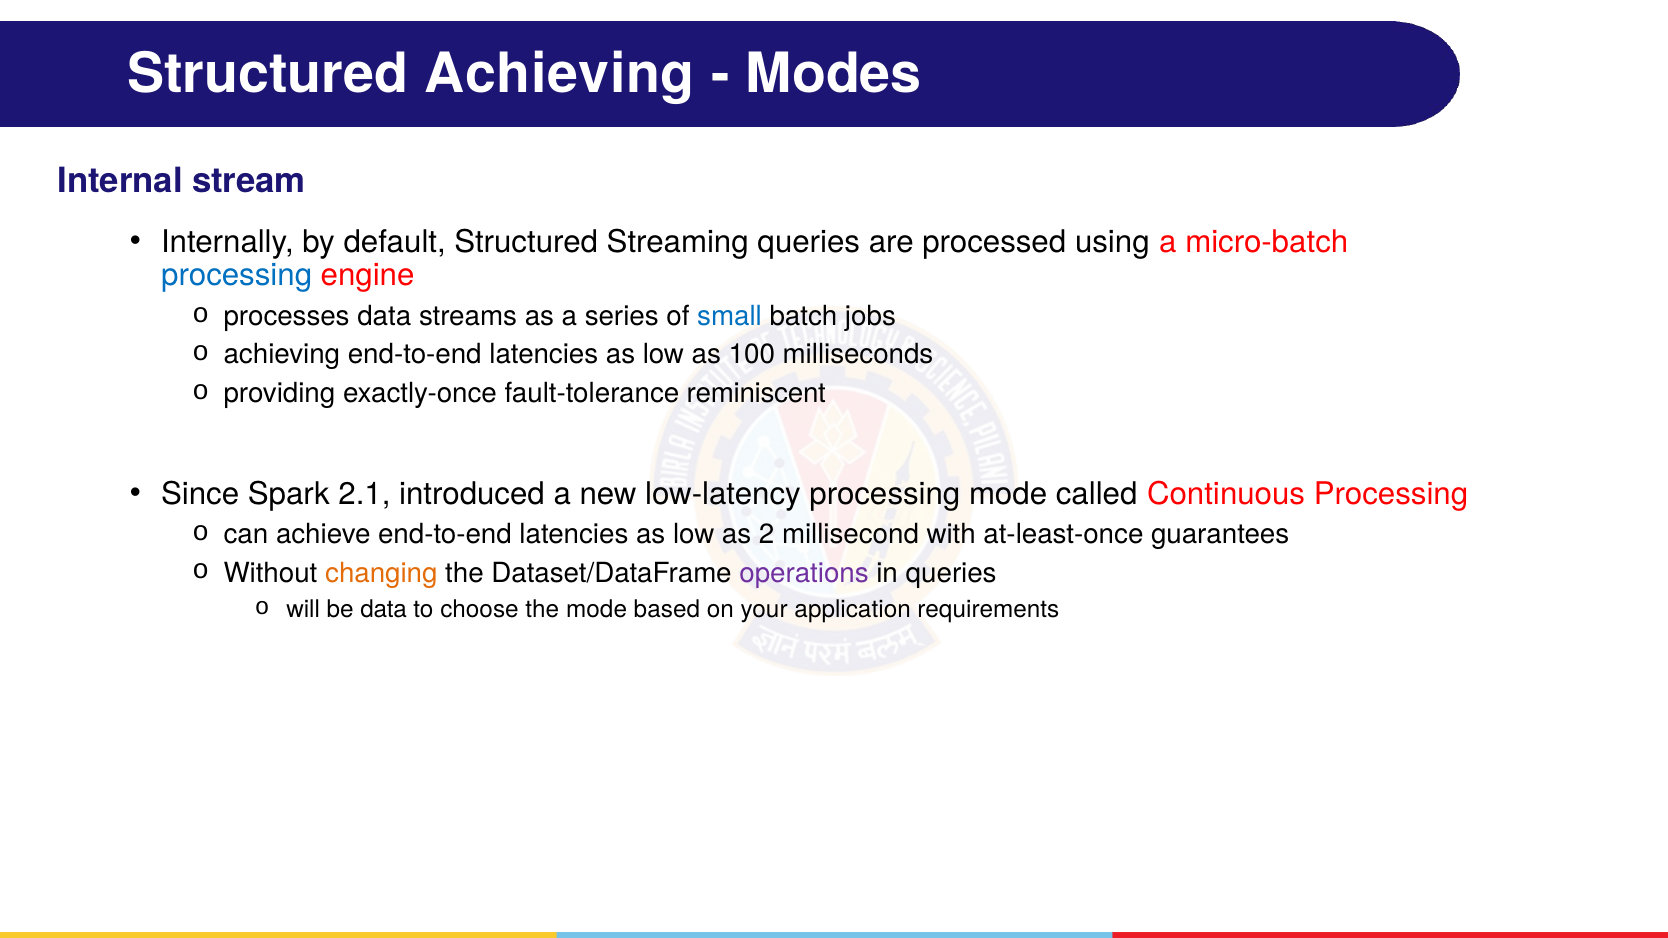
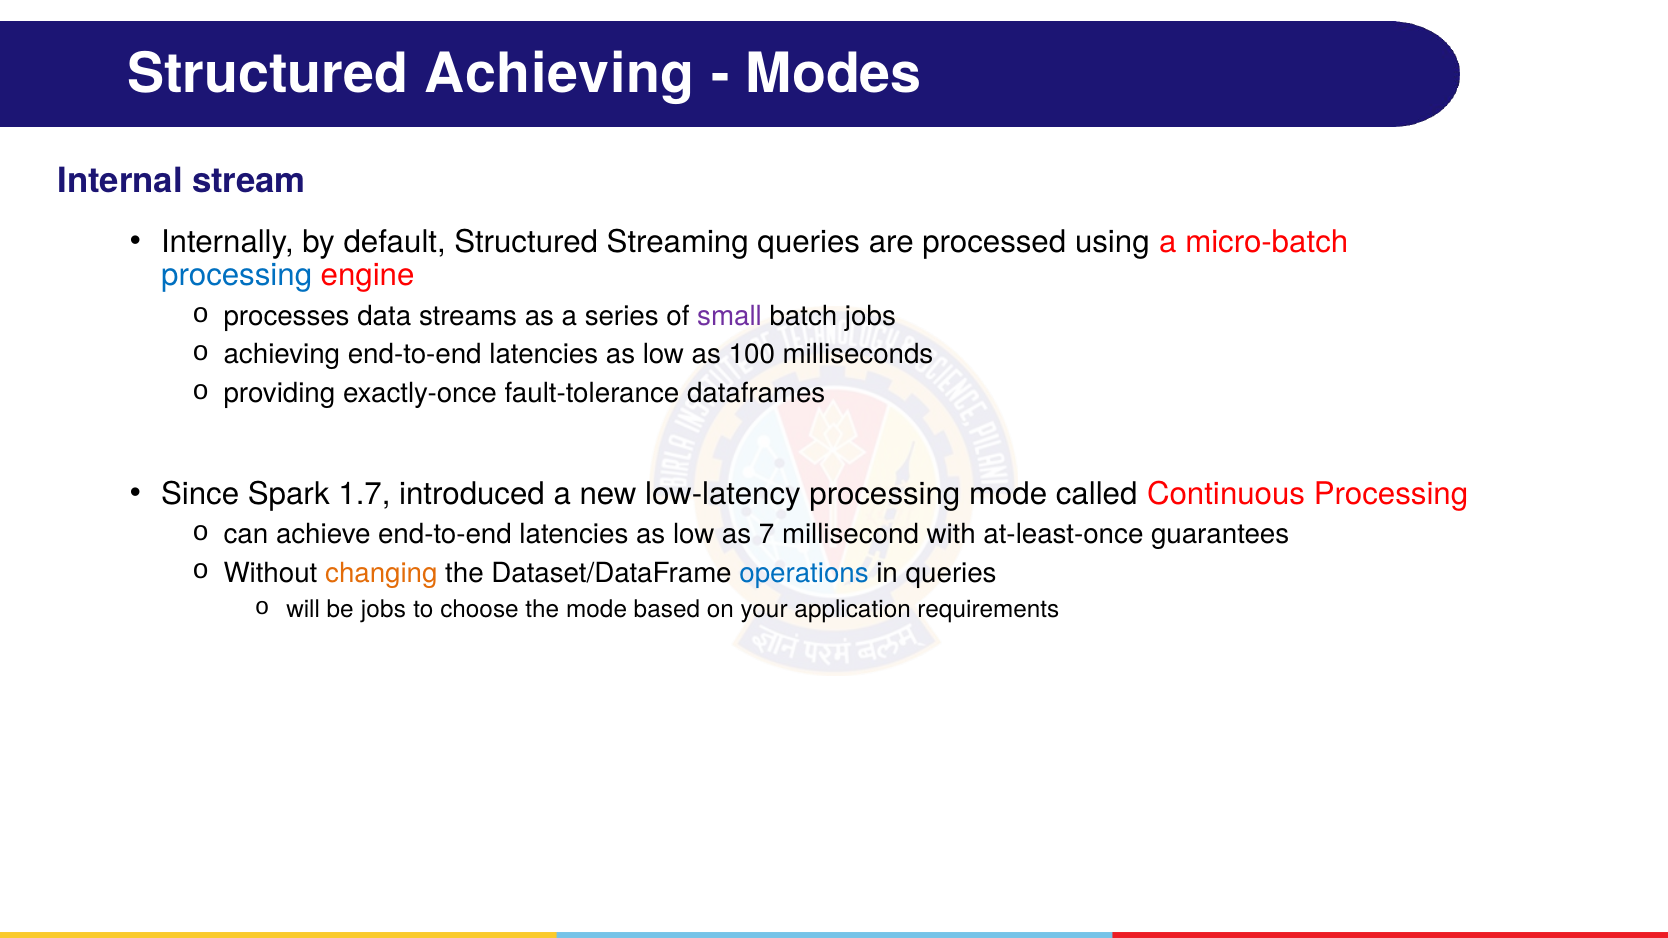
small colour: blue -> purple (730, 316)
reminiscent: reminiscent -> dataframes (756, 394)
2.1: 2.1 -> 1.7 (364, 494)
2: 2 -> 7 (767, 535)
operations colour: purple -> blue (804, 573)
be data: data -> jobs (383, 610)
